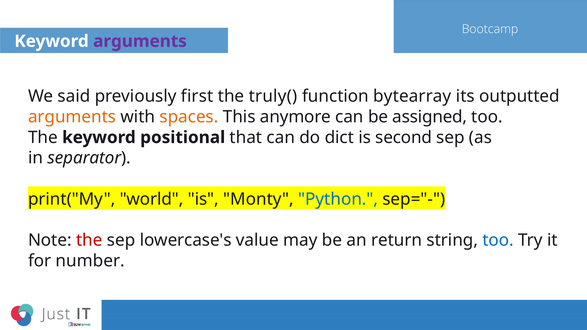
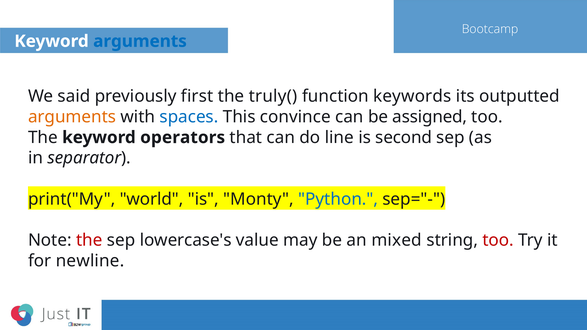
arguments colour: purple -> blue (140, 41)
bytearray: bytearray -> keywords (412, 96)
spaces colour: orange -> blue (189, 117)
anymore: anymore -> convince (295, 117)
positional: positional -> operators (183, 138)
dict: dict -> line (339, 138)
return: return -> mixed (397, 240)
too colour: blue -> red (498, 240)
number: number -> newline (90, 261)
